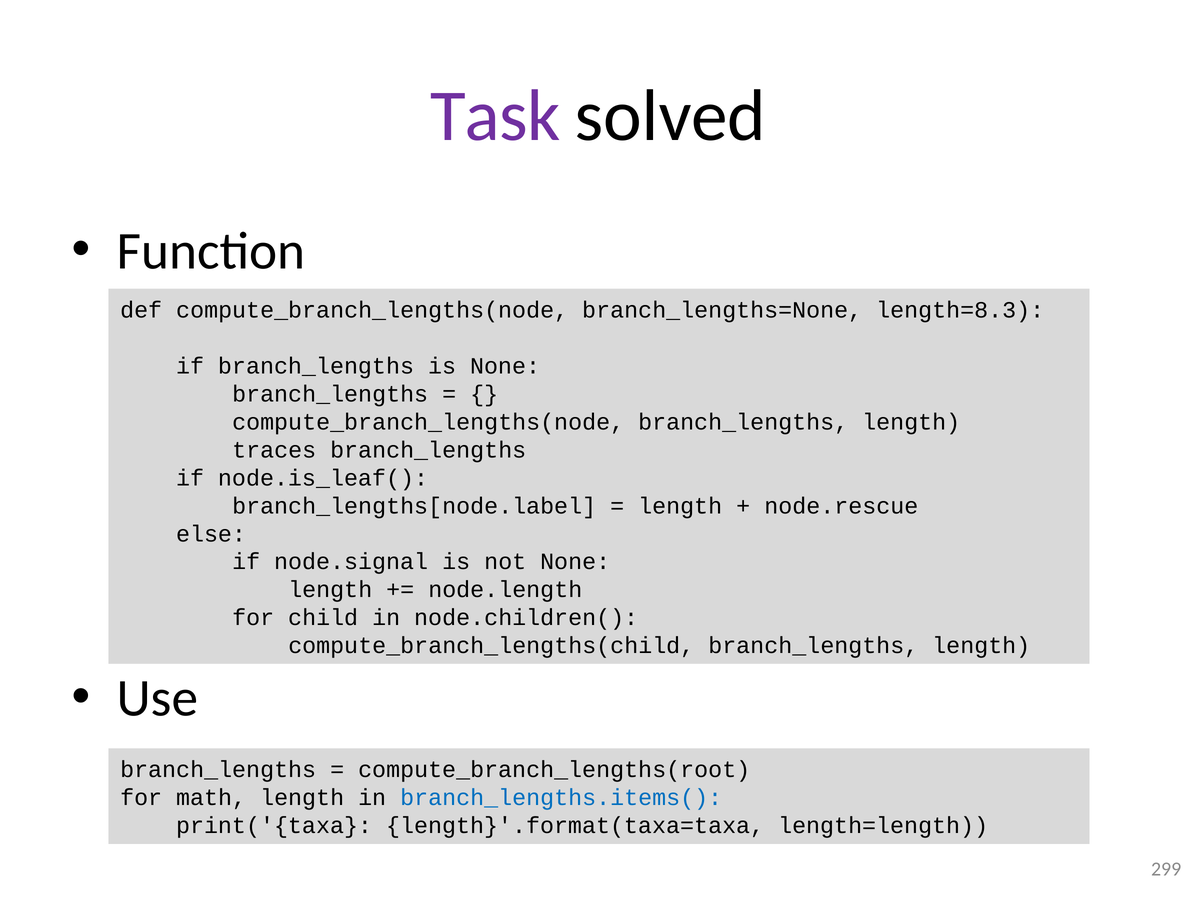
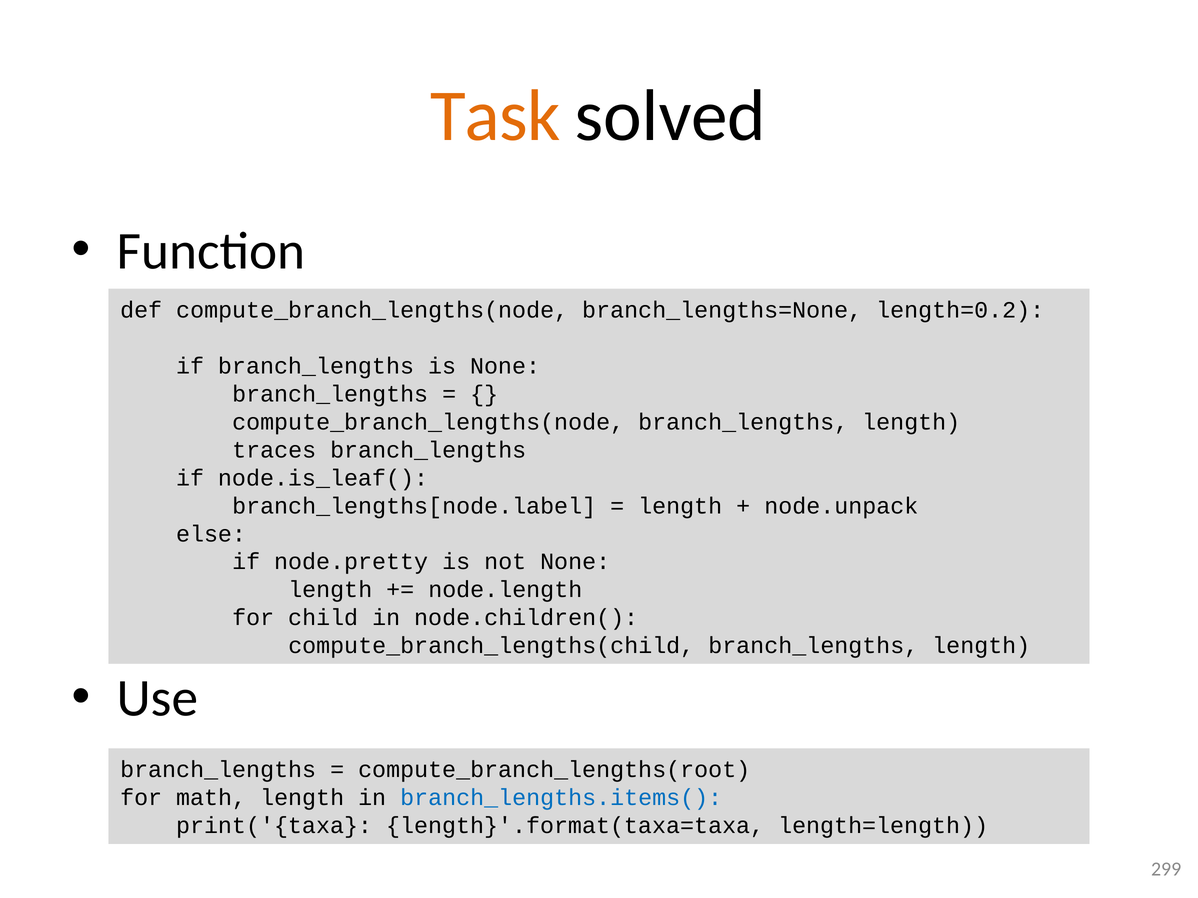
Task colour: purple -> orange (495, 116)
length=8.3: length=8.3 -> length=0.2 (960, 310)
node.rescue: node.rescue -> node.unpack (841, 506)
node.signal: node.signal -> node.pretty (351, 562)
